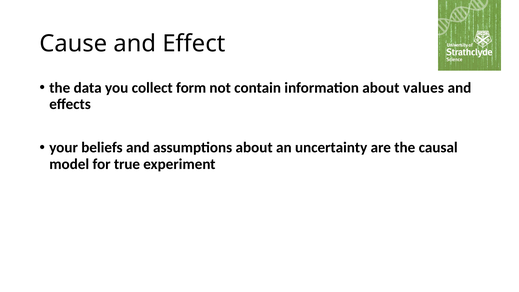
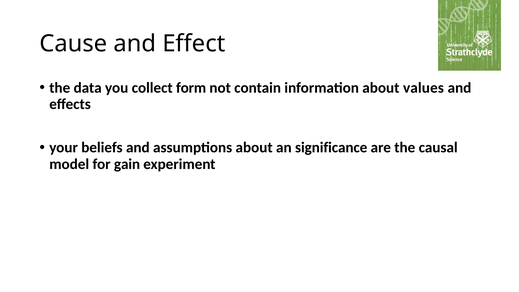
uncertainty: uncertainty -> significance (331, 148)
true: true -> gain (127, 164)
